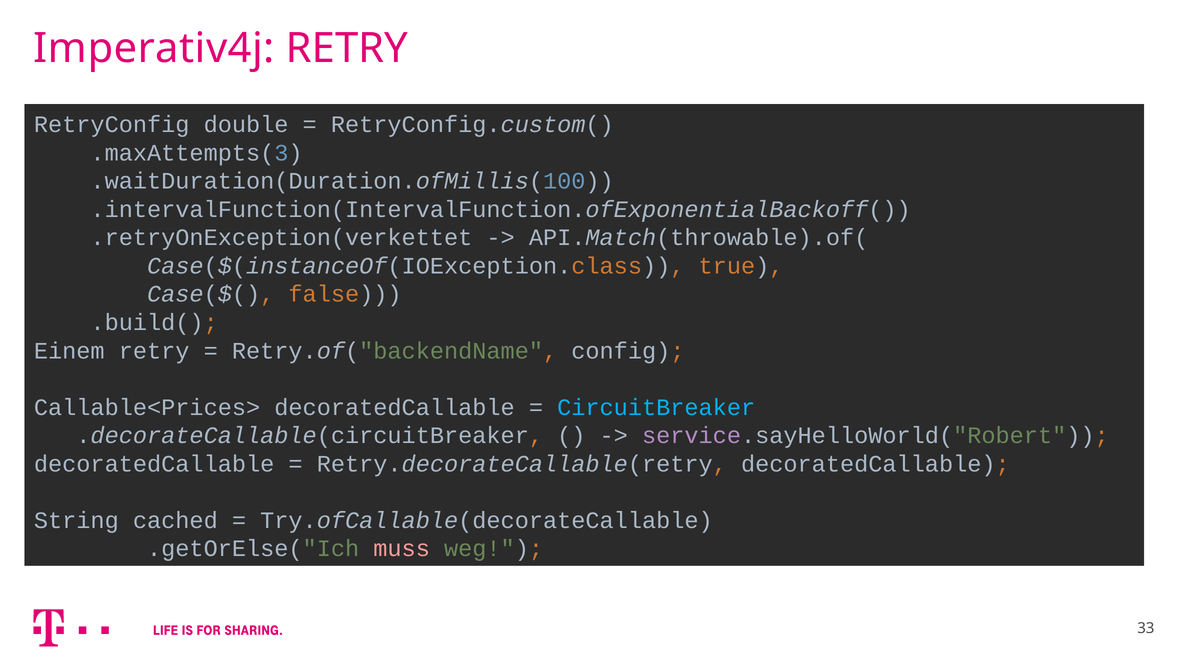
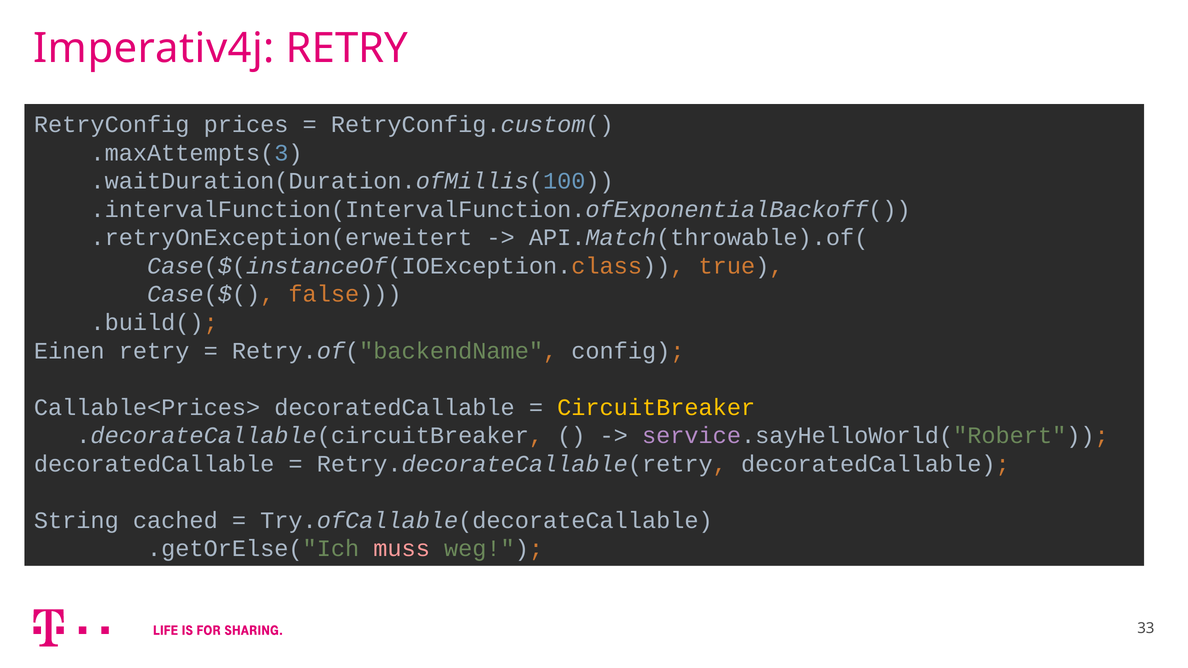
double: double -> prices (246, 125)
.retryOnException(verkettet: .retryOnException(verkettet -> .retryOnException(erweitert (281, 238)
Einem: Einem -> Einen (69, 351)
CircuitBreaker colour: light blue -> yellow (656, 407)
